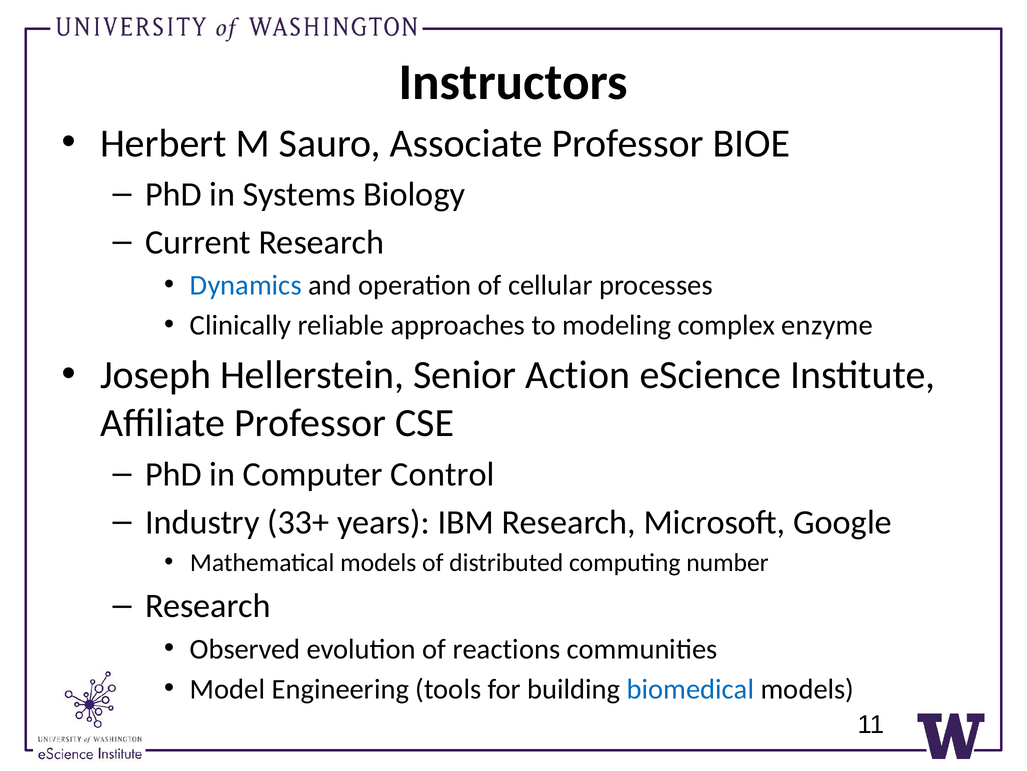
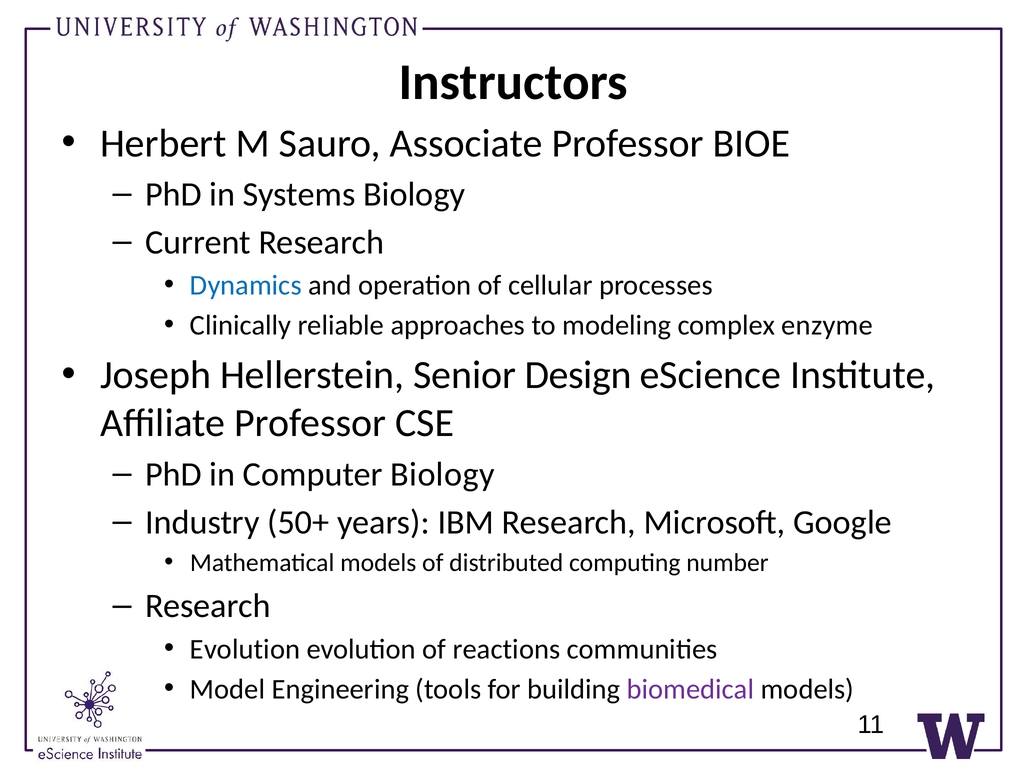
Action: Action -> Design (578, 375)
Computer Control: Control -> Biology (442, 474)
33+: 33+ -> 50+ (298, 522)
Observed: Observed -> Evolution (245, 649)
biomedical colour: blue -> purple (690, 688)
